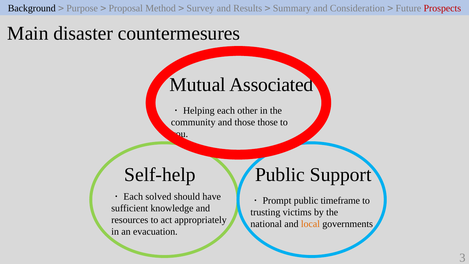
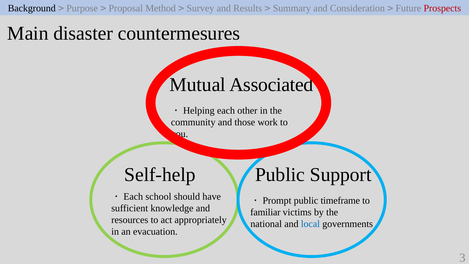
those those: those -> work (268, 122)
solved: solved -> school (158, 196)
trusting: trusting -> familiar (265, 212)
local colour: orange -> blue (310, 224)
